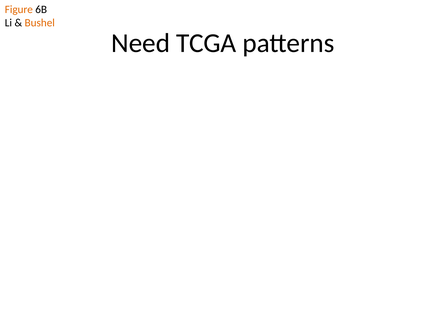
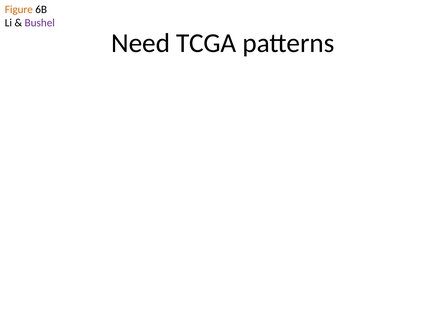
Bushel colour: orange -> purple (40, 23)
